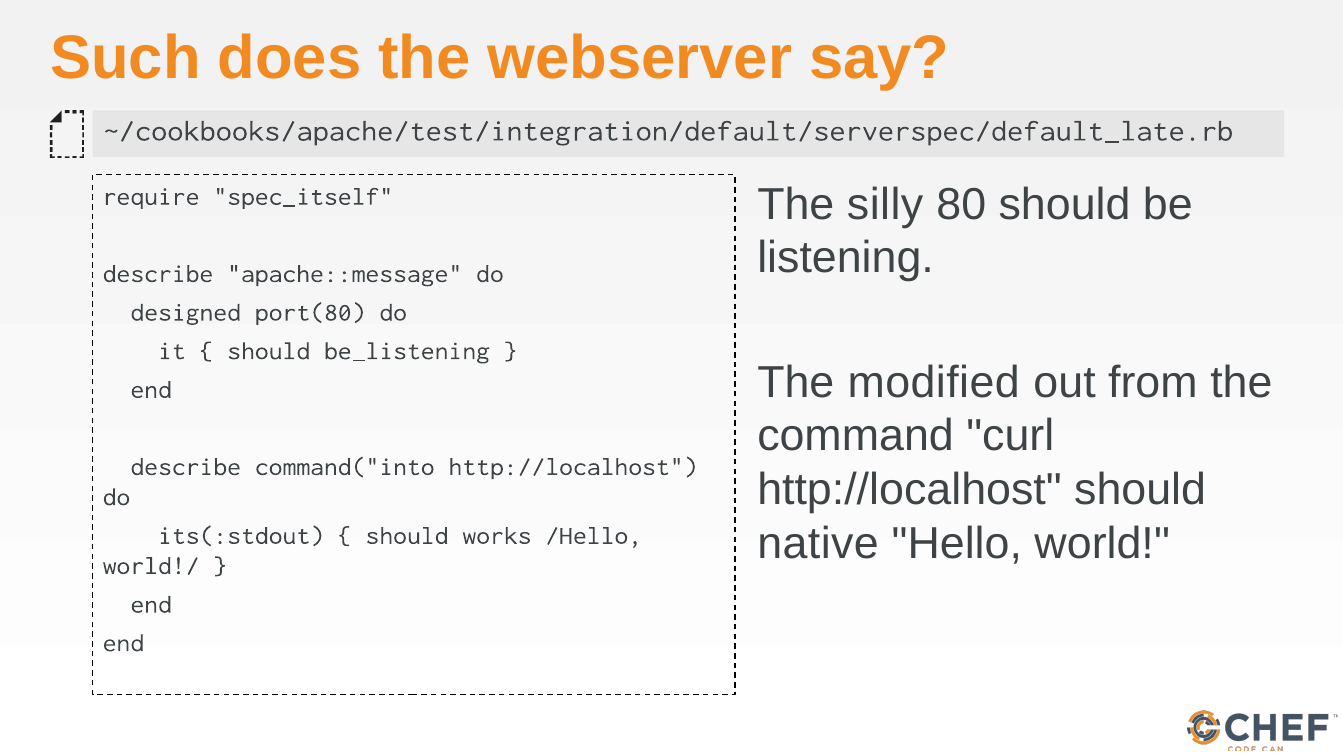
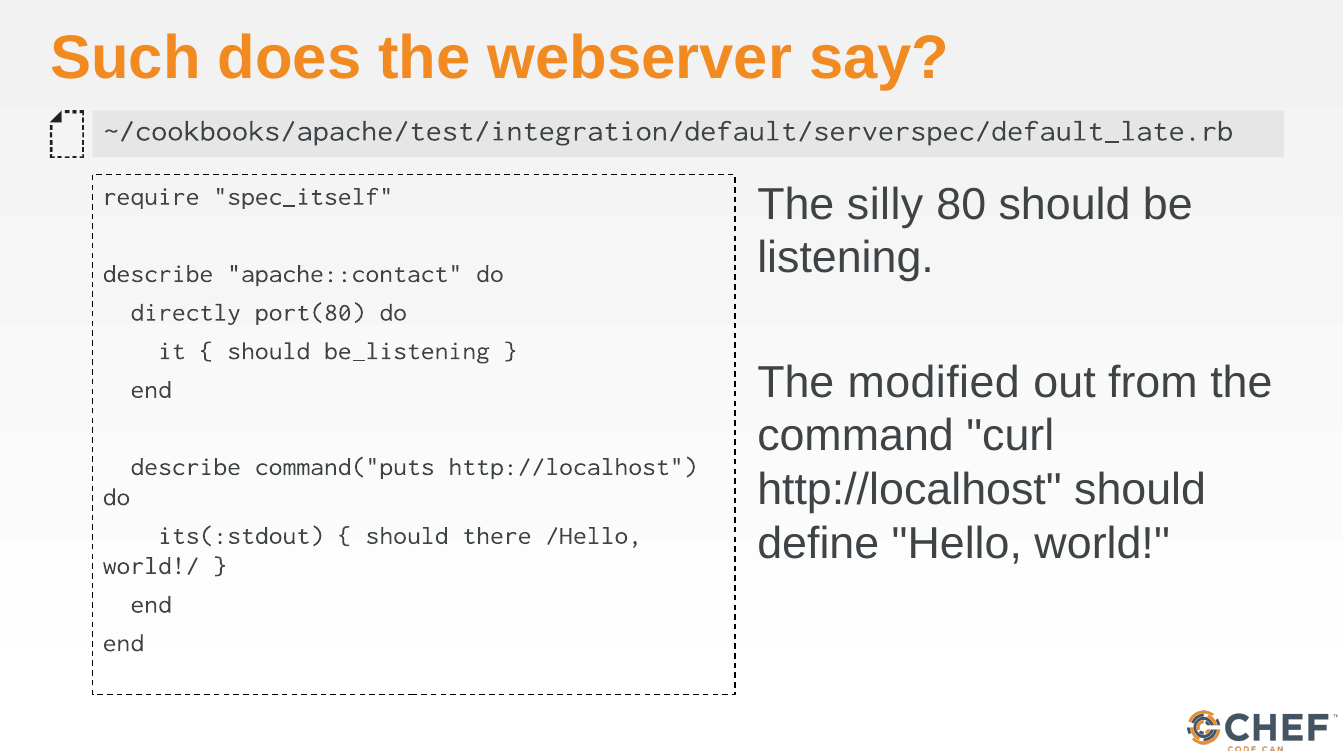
apache::message: apache::message -> apache::contact (345, 274)
designed: designed -> directly (186, 312)
command("into: command("into -> command("puts (345, 467)
native: native -> define (818, 544)
works: works -> there (497, 536)
